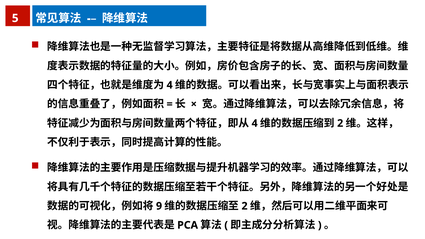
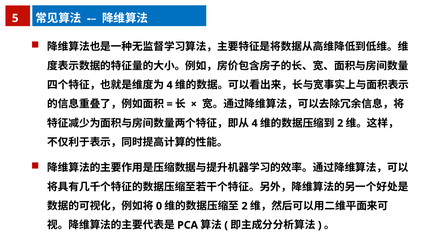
9: 9 -> 0 (159, 206)
